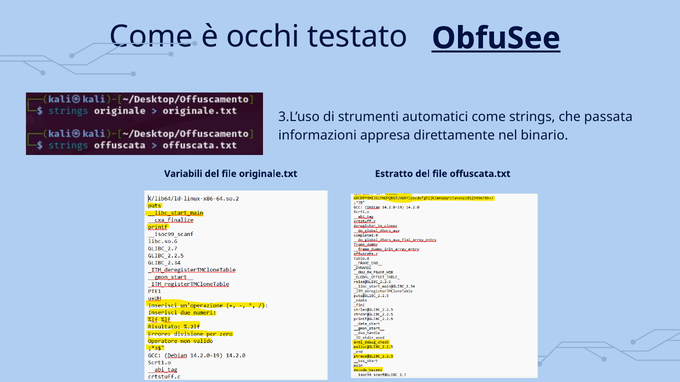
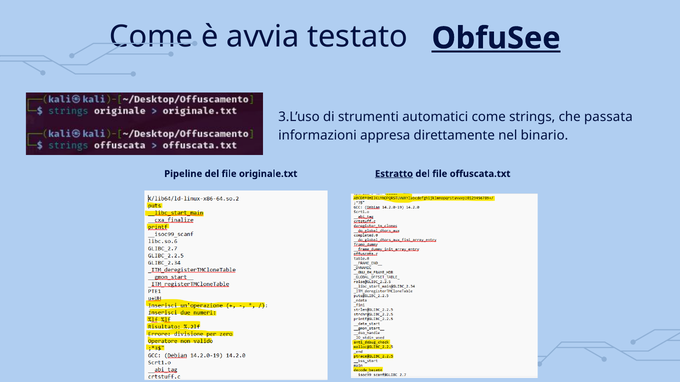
occhi: occhi -> avvia (263, 37)
Variabili: Variabili -> Pipeline (183, 174)
Estratto underline: none -> present (394, 174)
